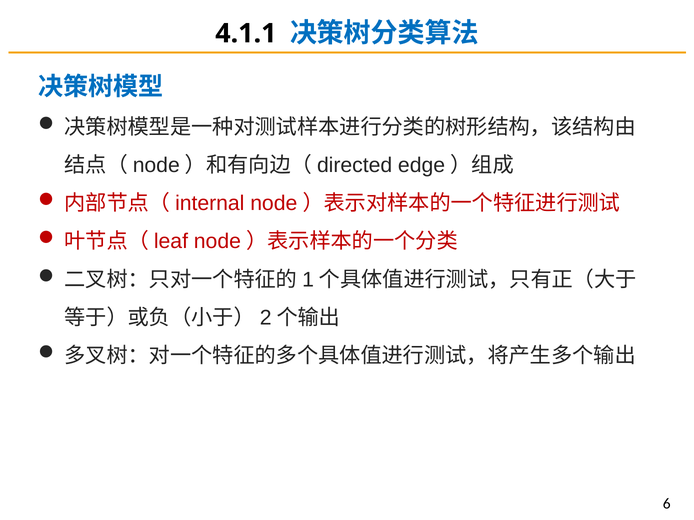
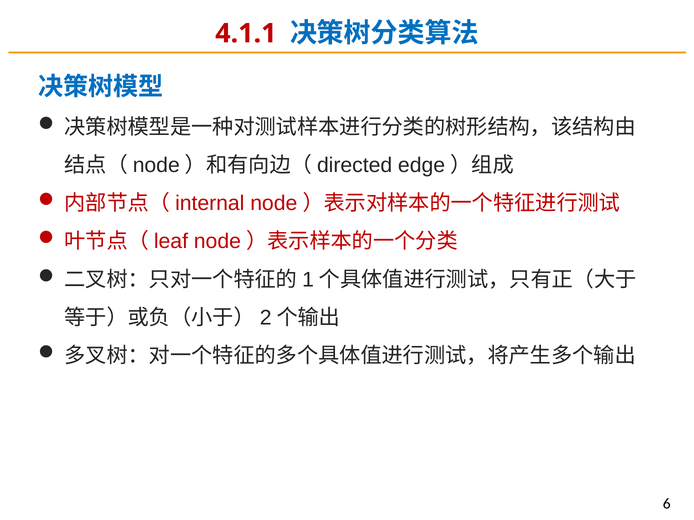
4.1.1 colour: black -> red (246, 33)
